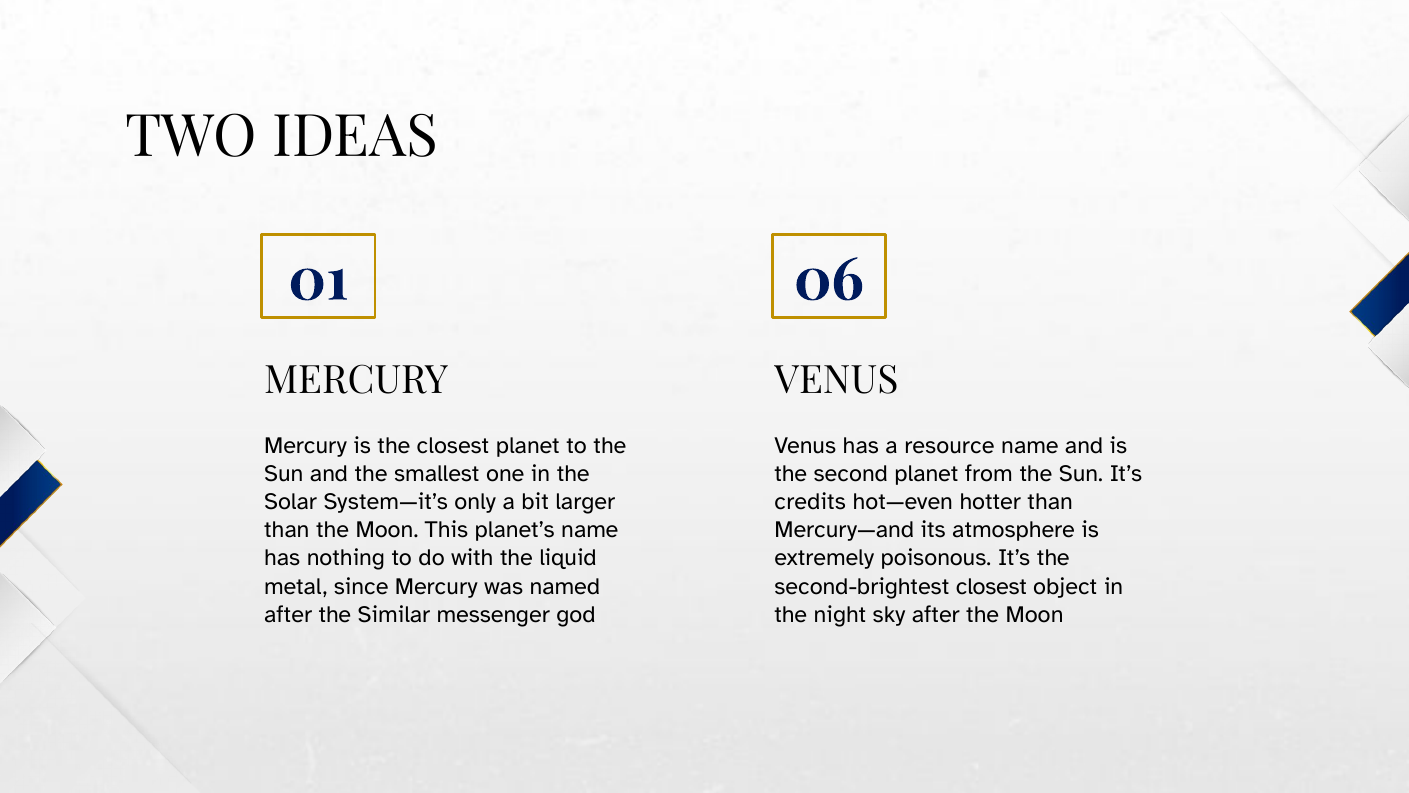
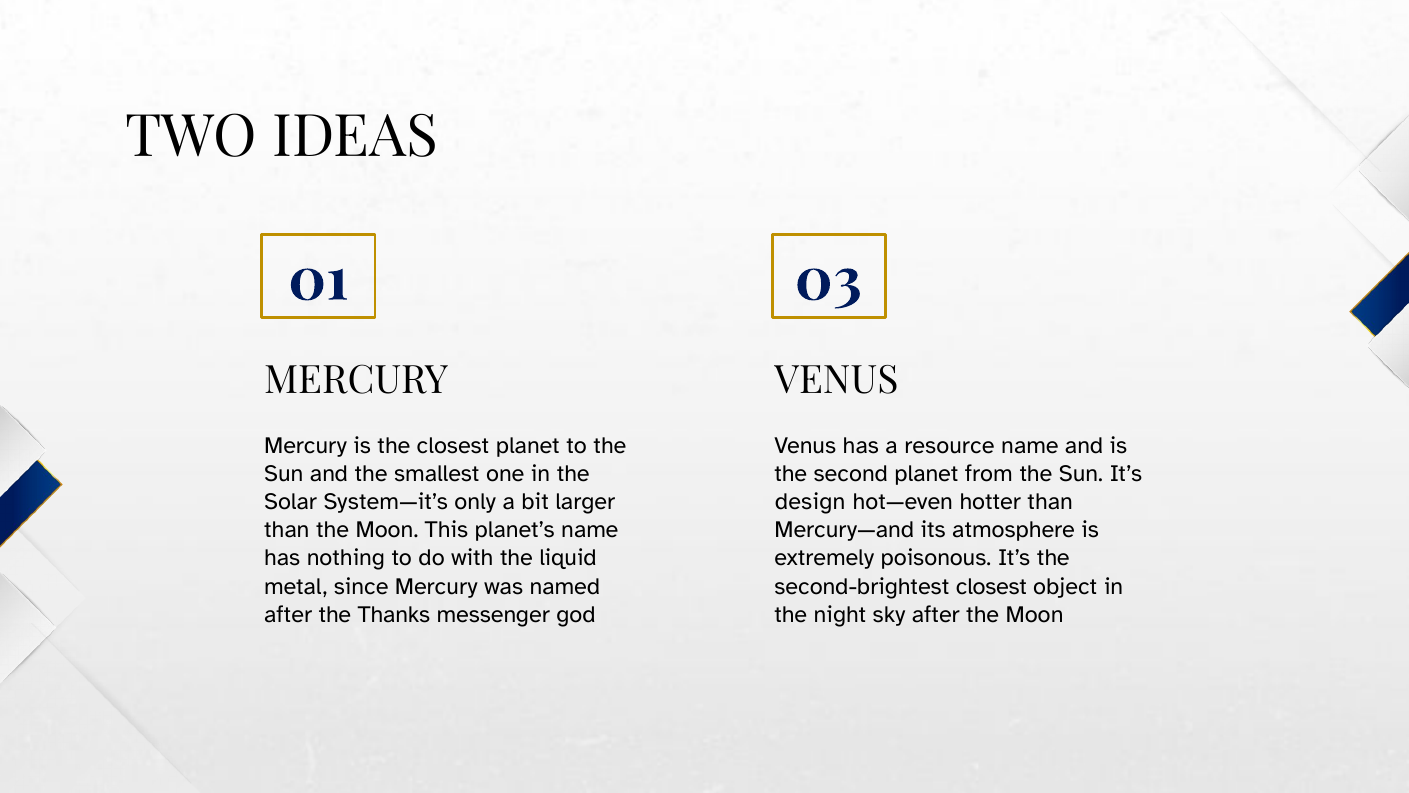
06: 06 -> 03 (828, 280)
credits: credits -> design (810, 501)
Similar: Similar -> Thanks (394, 614)
